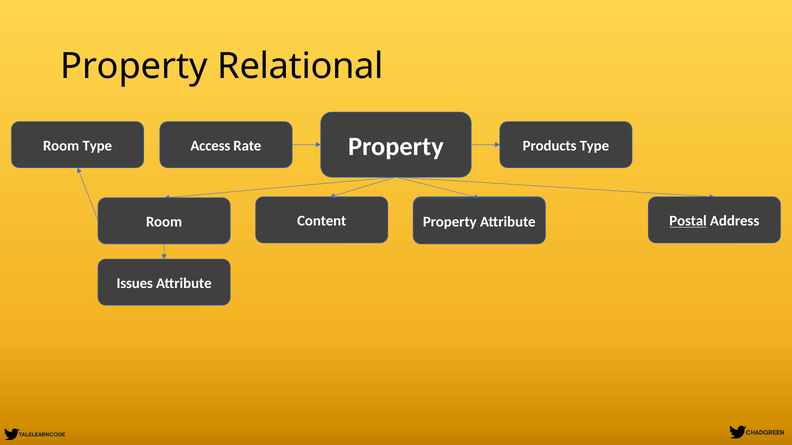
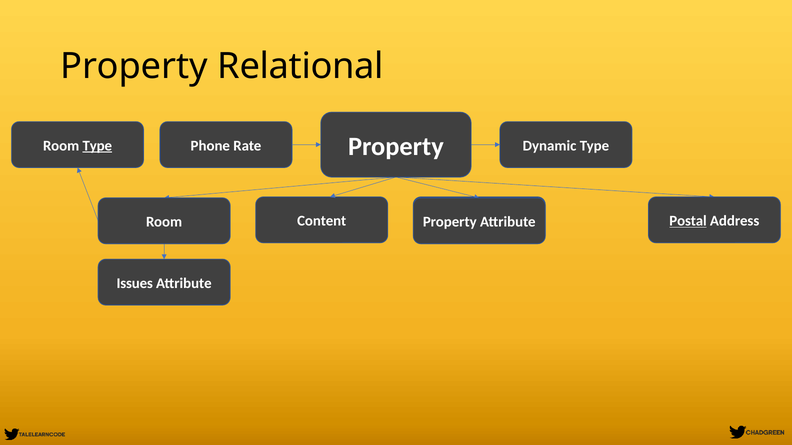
Type underline: none -> present (97, 146)
Access: Access -> Phone (210, 146)
Products: Products -> Dynamic (550, 146)
